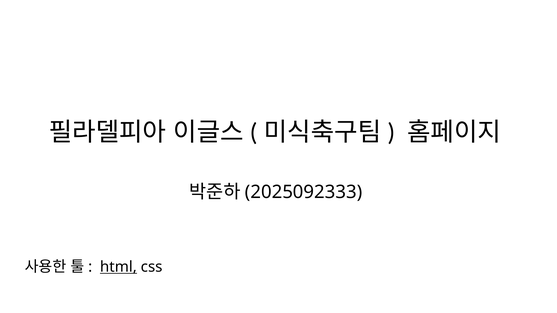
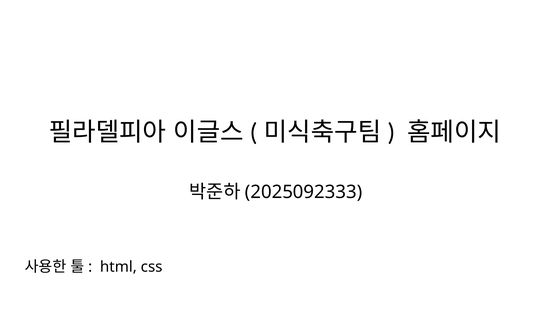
html underline: present -> none (118, 267)
